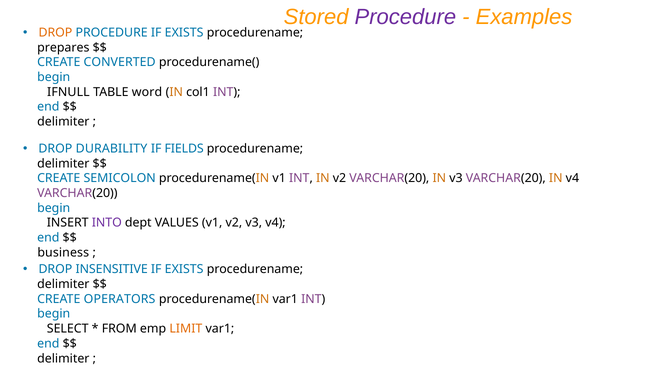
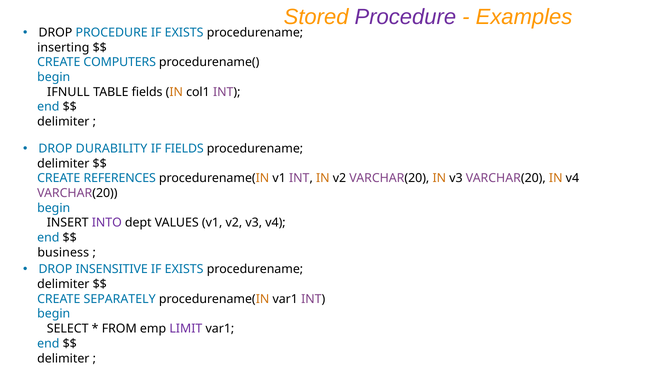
DROP colour: orange -> black (55, 33)
prepares: prepares -> inserting (63, 47)
CONVERTED: CONVERTED -> COMPUTERS (120, 62)
TABLE word: word -> fields (147, 92)
SEMICOLON: SEMICOLON -> REFERENCES (120, 178)
OPERATORS: OPERATORS -> SEPARATELY (120, 299)
LIMIT colour: orange -> purple (186, 329)
